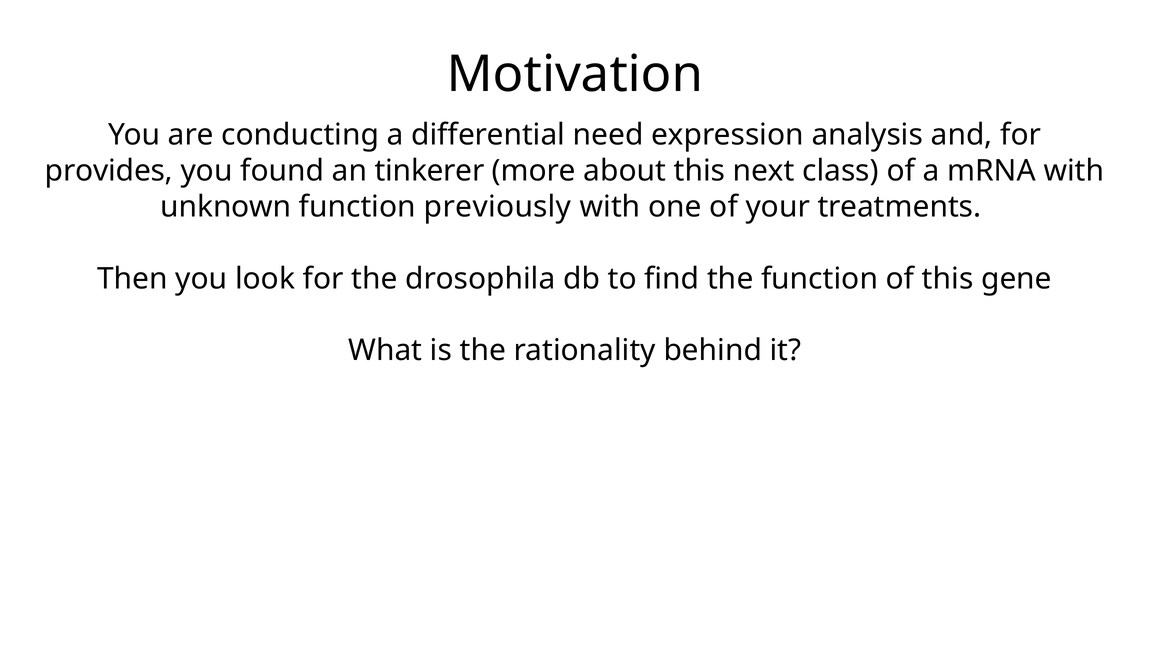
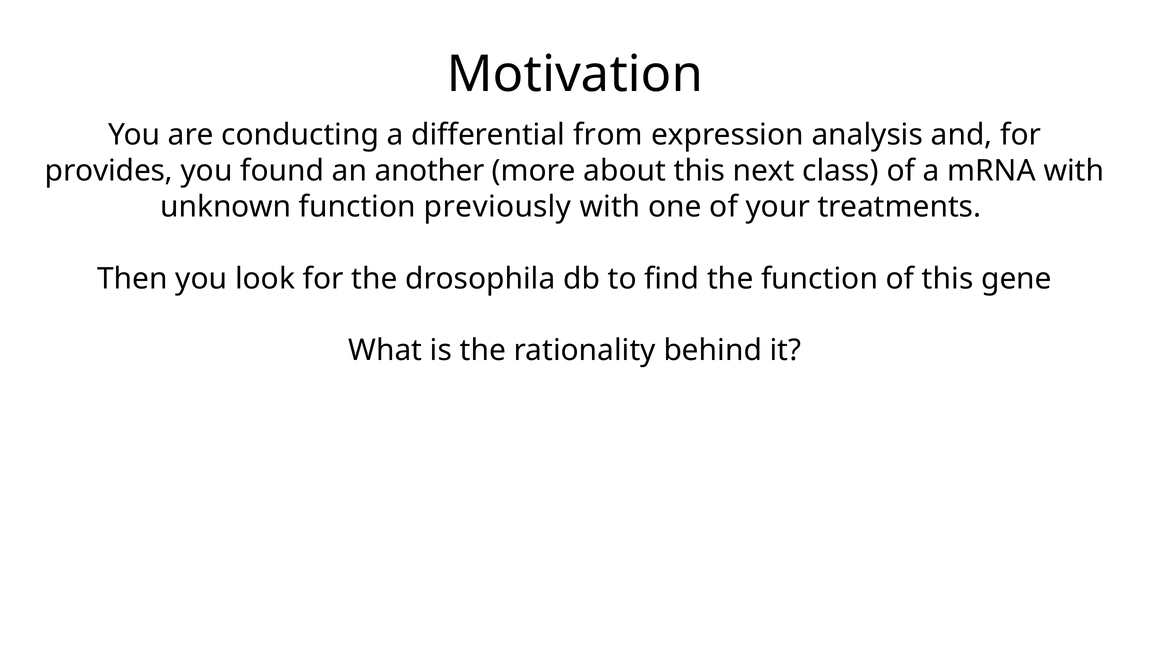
need: need -> from (608, 135)
tinkerer: tinkerer -> another (430, 171)
